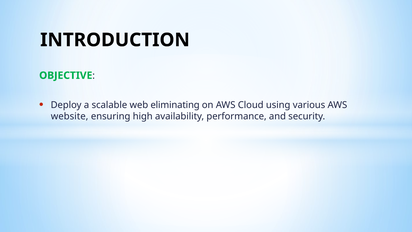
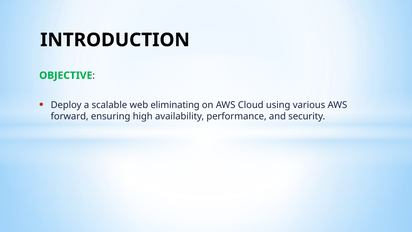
website: website -> forward (70, 116)
